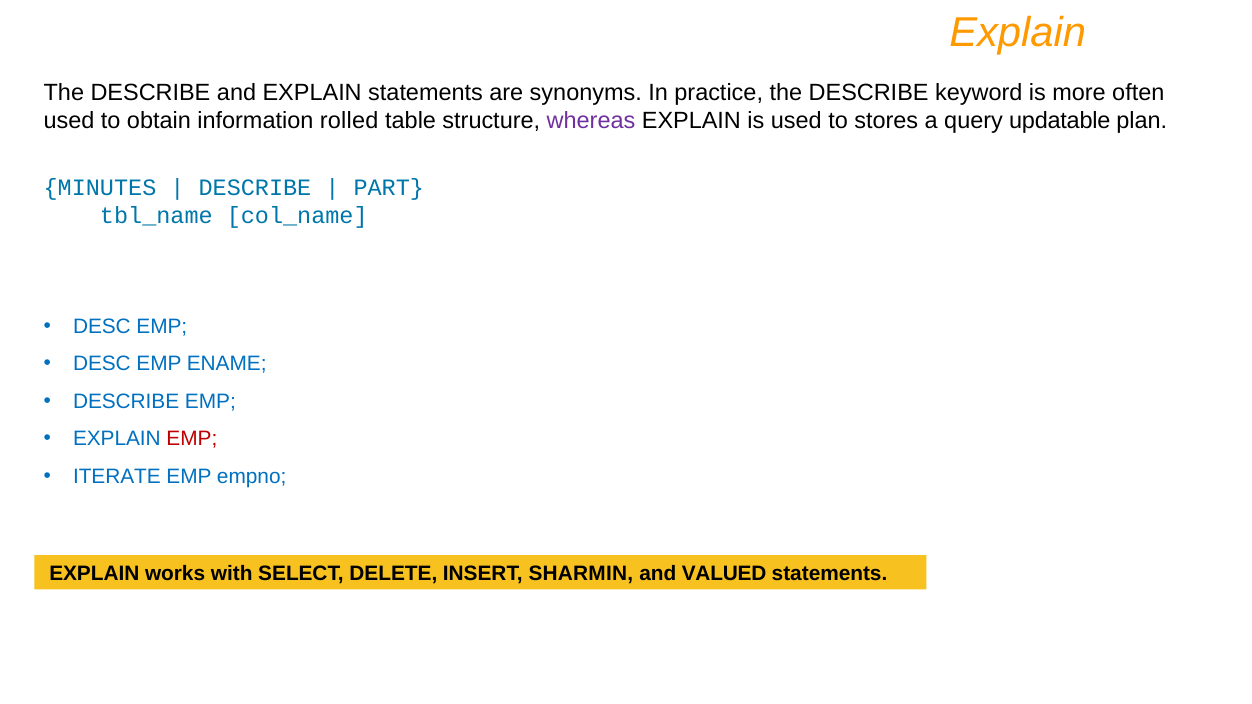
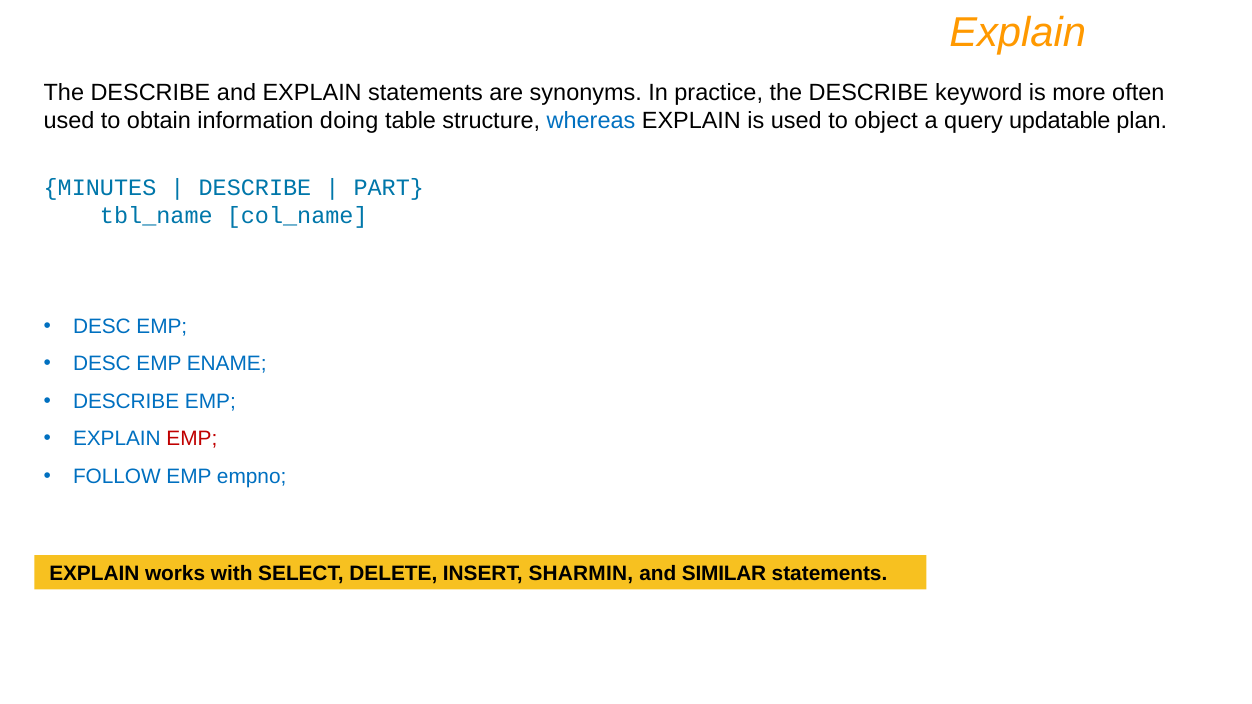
rolled: rolled -> doing (349, 121)
whereas colour: purple -> blue (591, 121)
stores: stores -> object (886, 121)
ITERATE: ITERATE -> FOLLOW (117, 477)
VALUED: VALUED -> SIMILAR (724, 574)
